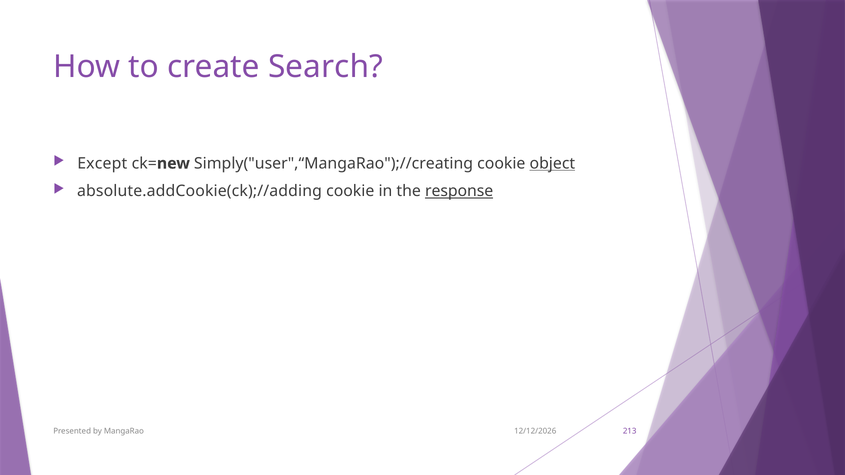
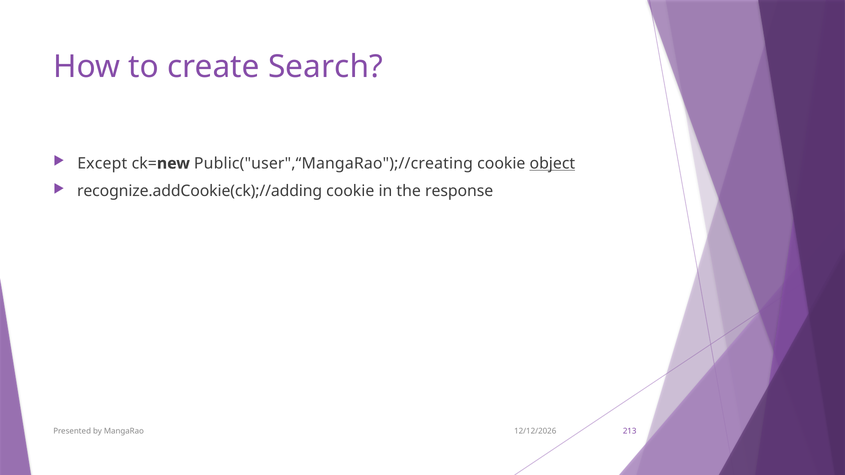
Simply("user",“MangaRao");//creating: Simply("user",“MangaRao");//creating -> Public("user",“MangaRao");//creating (333, 164)
absolute.addCookie(ck);//adding: absolute.addCookie(ck);//adding -> recognize.addCookie(ck);//adding (200, 191)
response underline: present -> none (459, 191)
